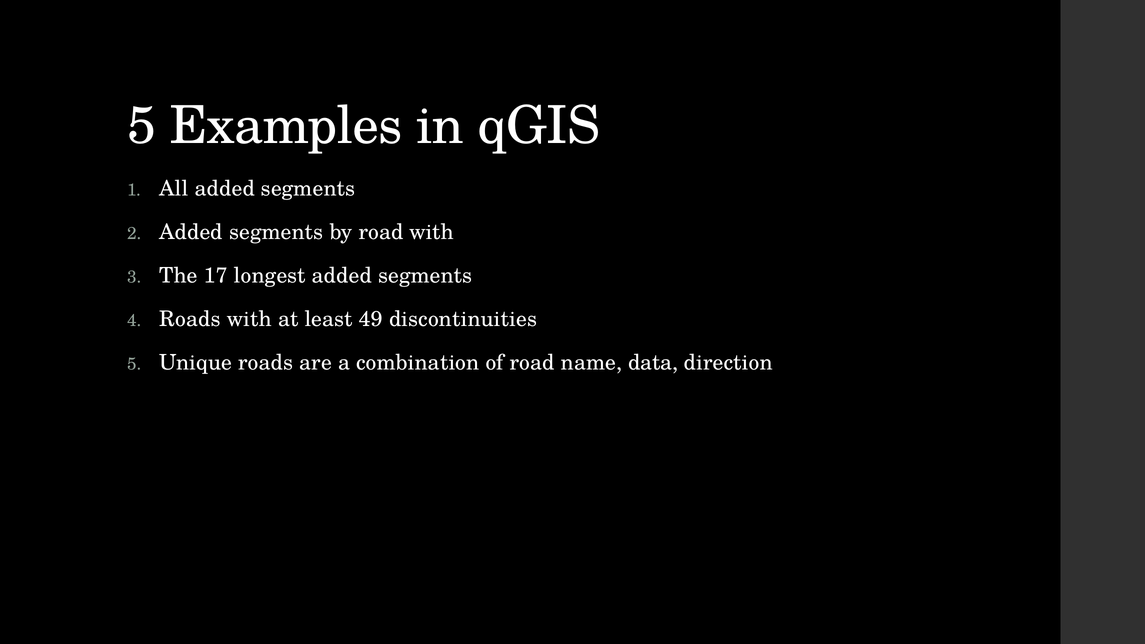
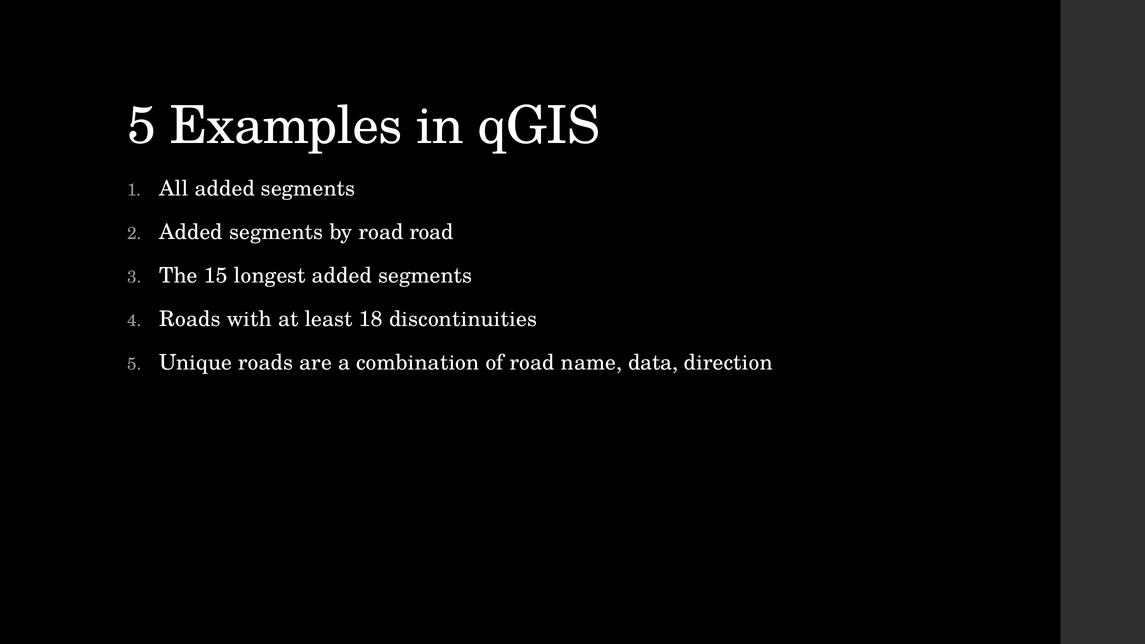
road with: with -> road (431, 232)
17: 17 -> 15 (216, 276)
49: 49 -> 18 (371, 319)
